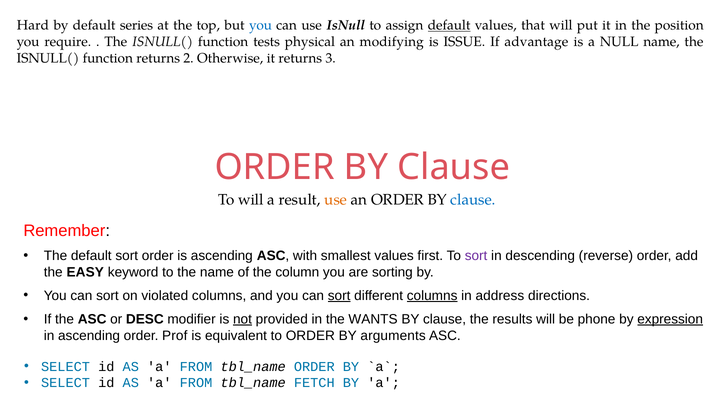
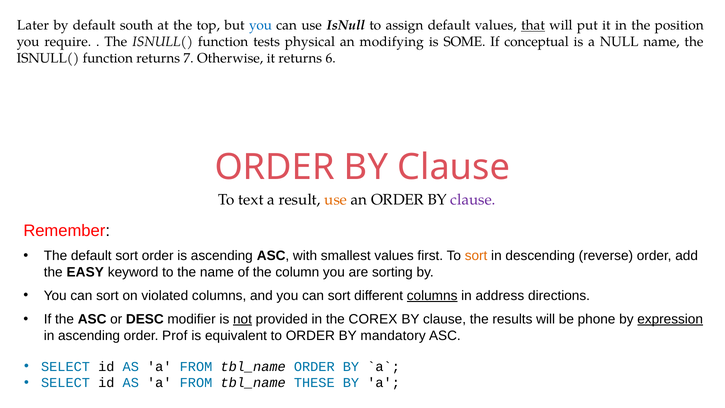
Hard: Hard -> Later (33, 25)
series: series -> south (136, 25)
default underline: present -> none (449, 25)
that underline: none -> present (533, 25)
ISSUE: ISSUE -> SOME (464, 42)
advantage: advantage -> conceptual (537, 42)
2: 2 -> 7 (189, 58)
3: 3 -> 6 (331, 58)
To will: will -> text (251, 200)
clause colour: blue -> purple (473, 200)
sort colour: purple -> orange (476, 256)
sort underline: present -> none (339, 296)
WANTS: WANTS -> COREX (373, 319)
arguments: arguments -> mandatory (393, 335)
FETCH: FETCH -> THESE (314, 383)
